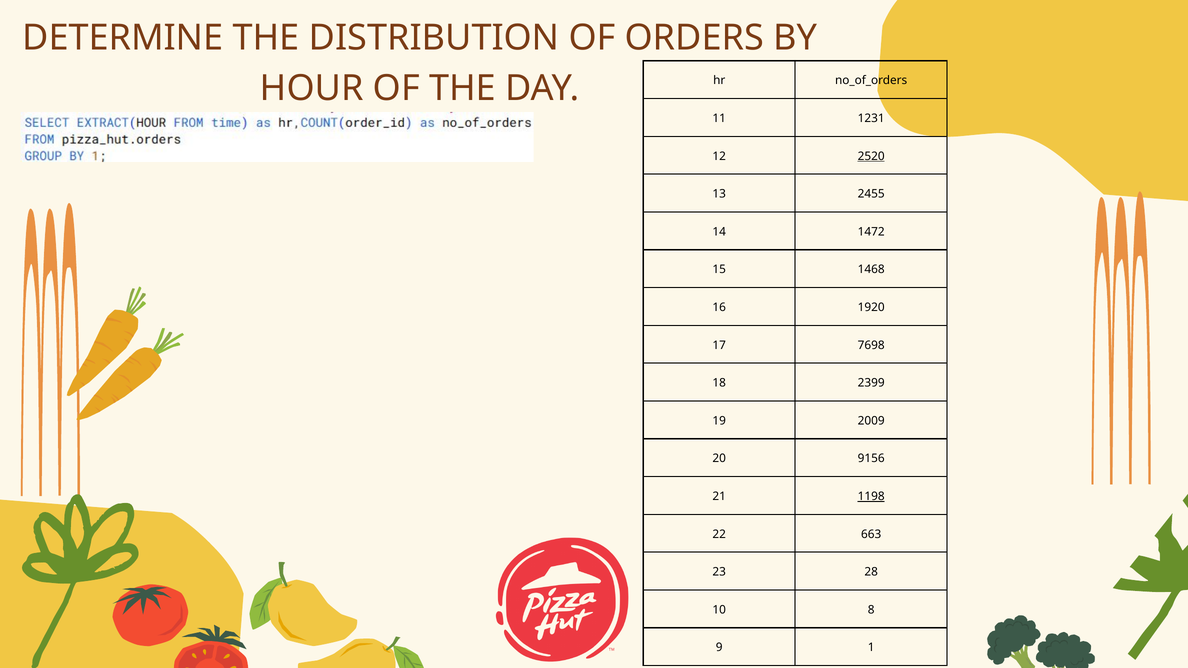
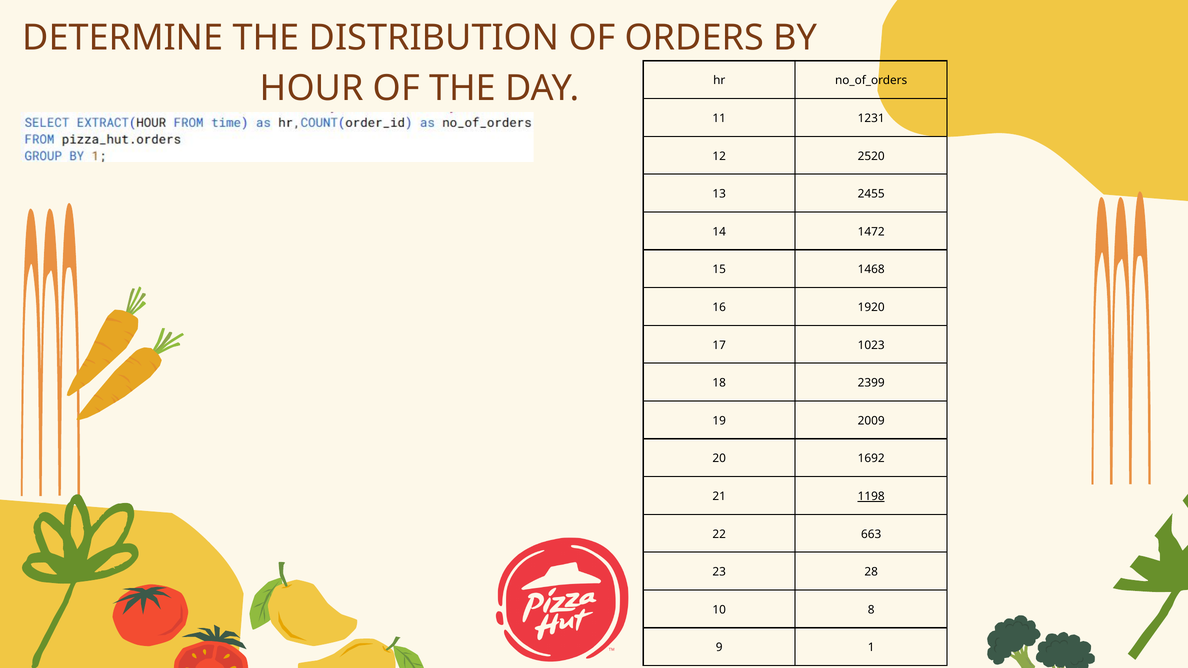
2520 underline: present -> none (871, 156)
7698: 7698 -> 1023 (871, 345)
9156: 9156 -> 1692 (871, 459)
